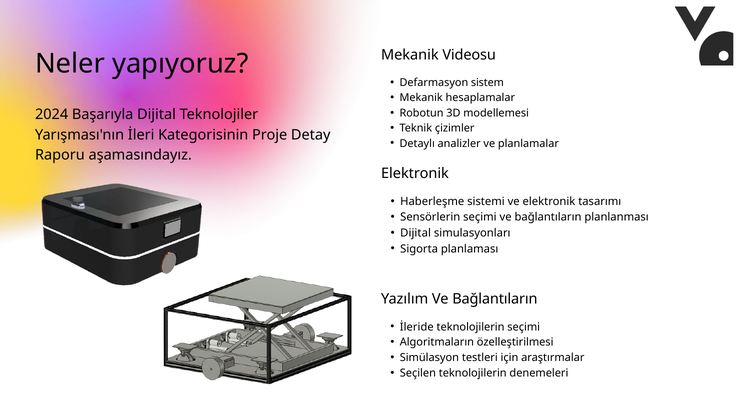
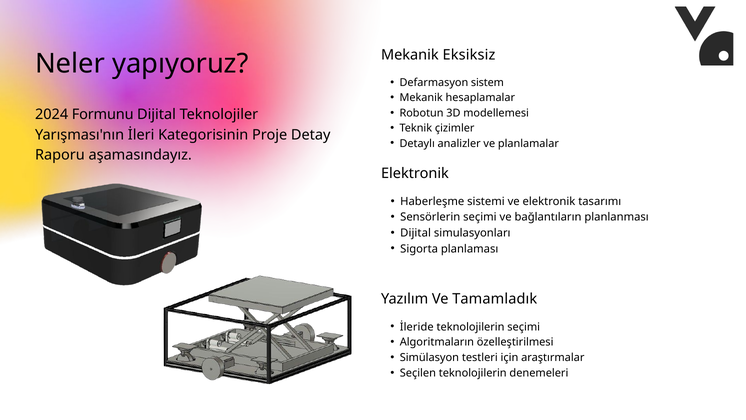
Videosu: Videosu -> Eksiksiz (469, 55)
Başarıyla: Başarıyla -> Formunu (103, 114)
Yazılım Ve Bağlantıların: Bağlantıların -> Tamamladık (495, 299)
